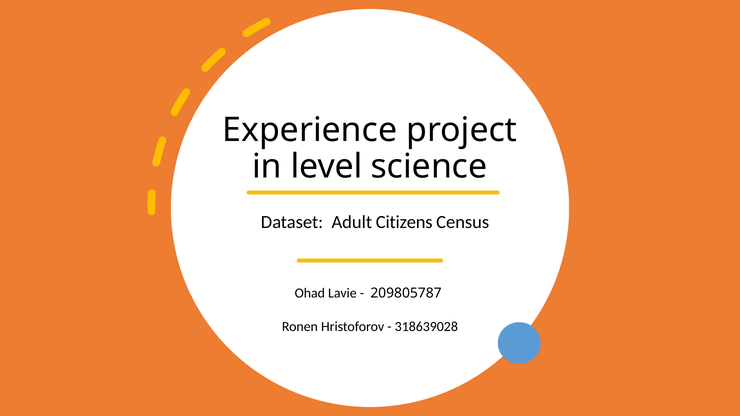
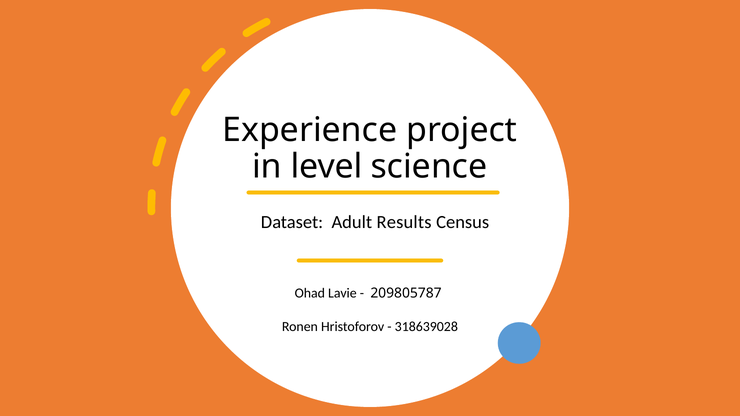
Citizens: Citizens -> Results (404, 222)
